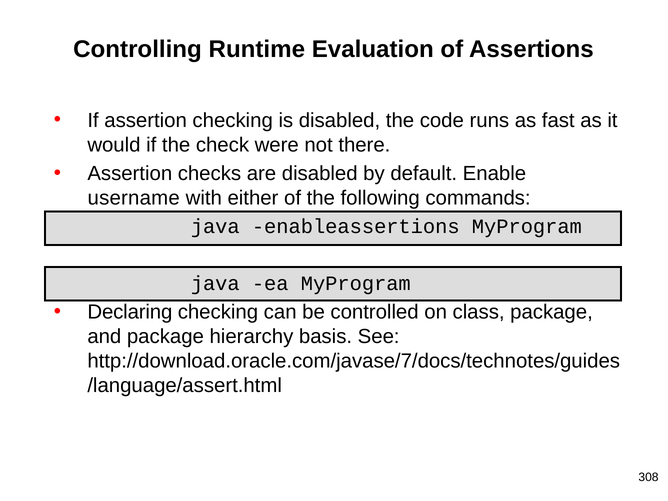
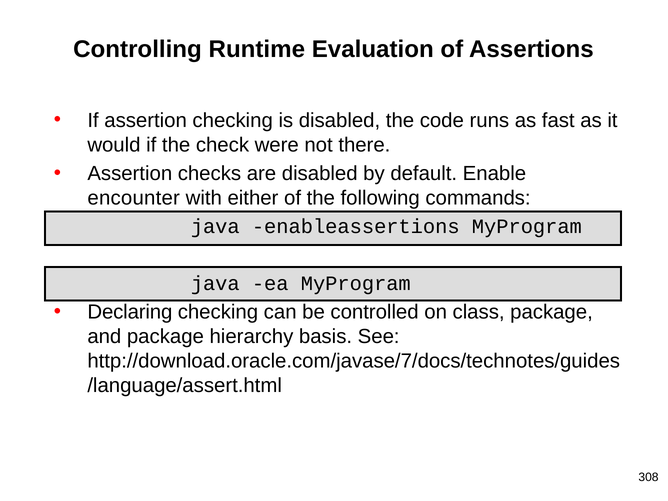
username: username -> encounter (134, 198)
